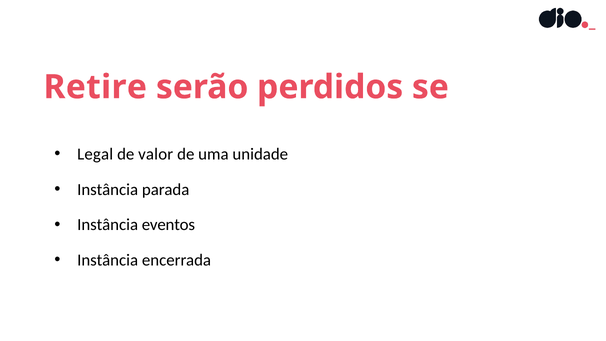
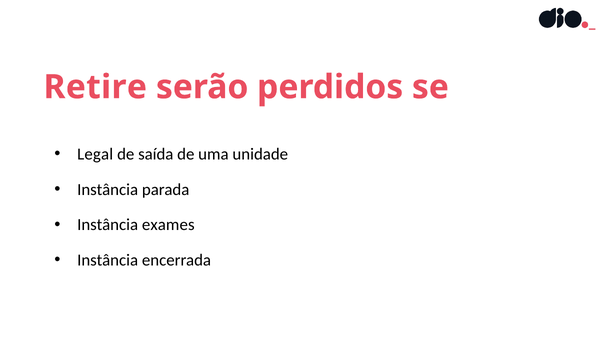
valor: valor -> saída (156, 154)
eventos: eventos -> exames (168, 225)
